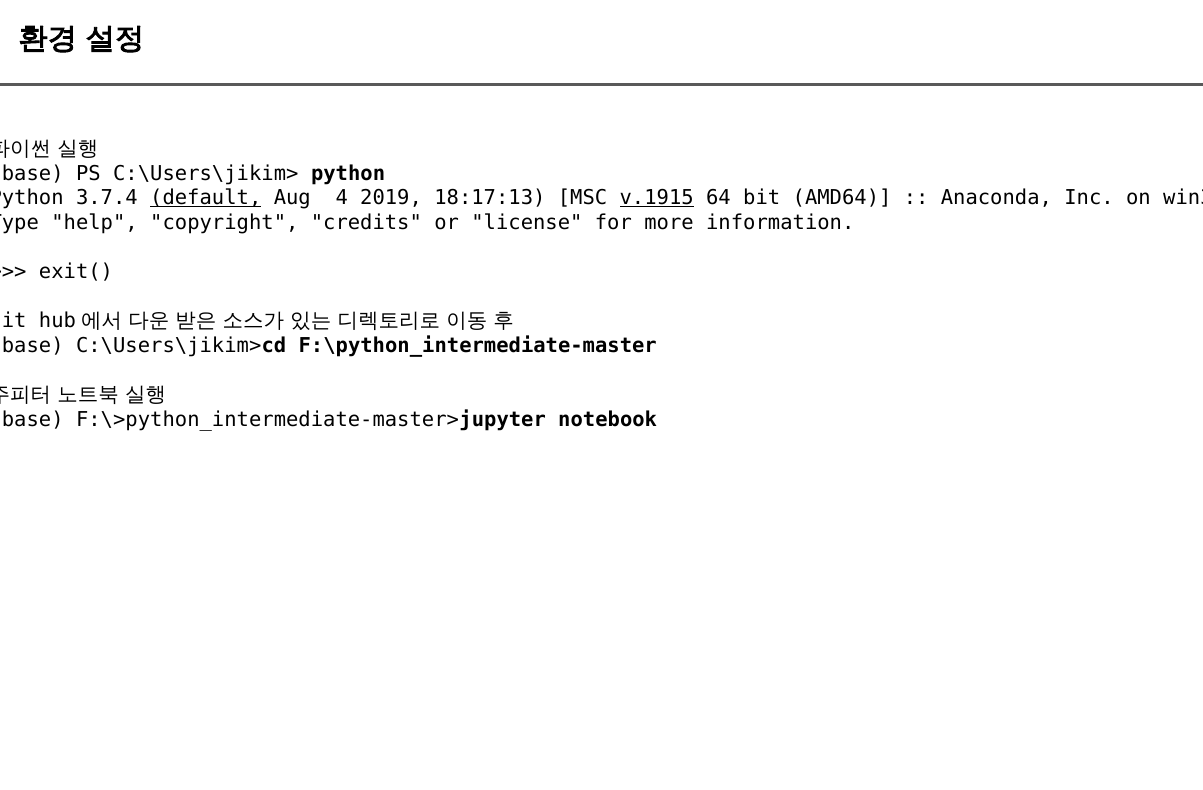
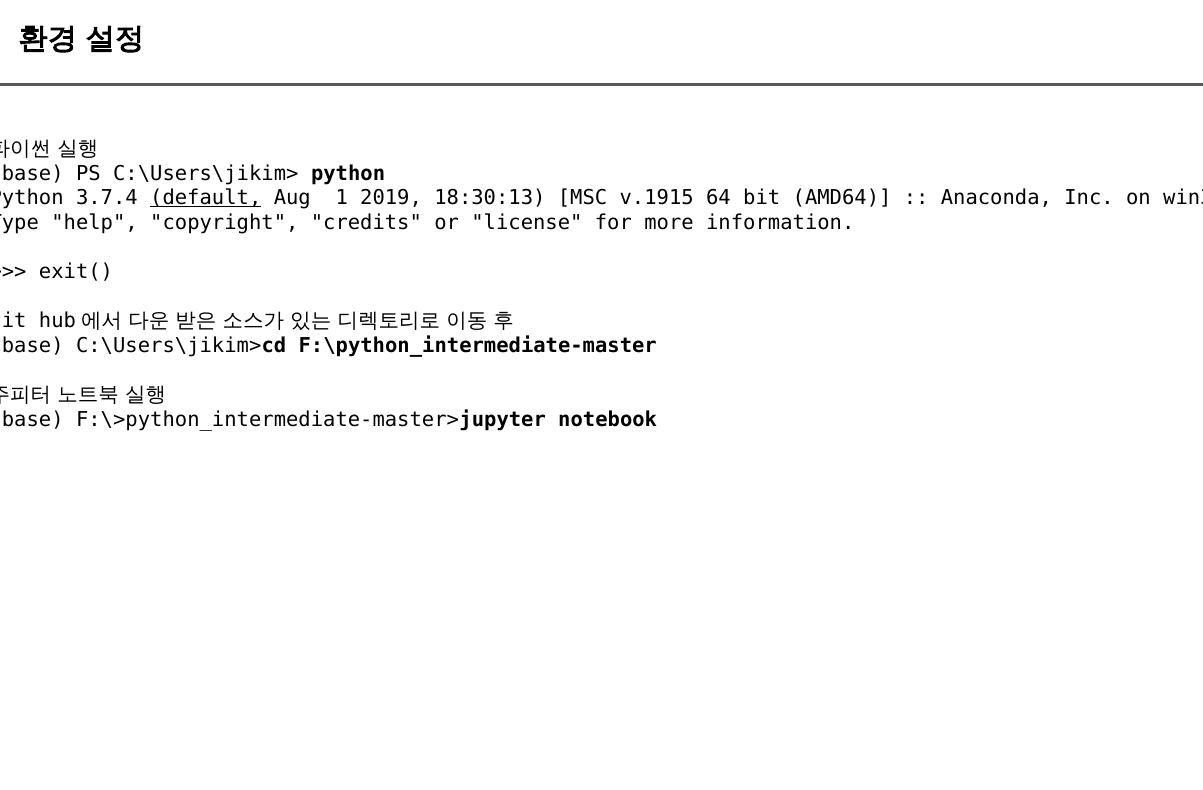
4: 4 -> 1 (342, 198)
18:17:13: 18:17:13 -> 18:30:13 (490, 198)
v.1915 underline: present -> none (657, 198)
